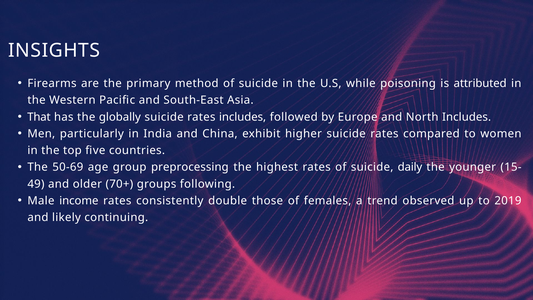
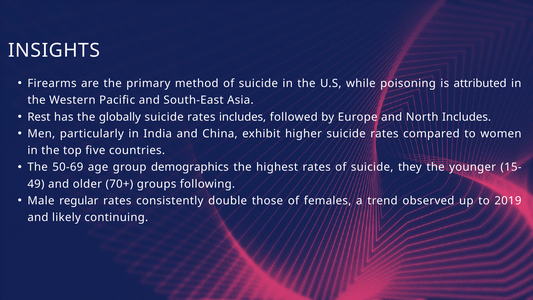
That: That -> Rest (39, 117)
preprocessing: preprocessing -> demographics (190, 167)
daily: daily -> they (410, 167)
income: income -> regular (79, 201)
